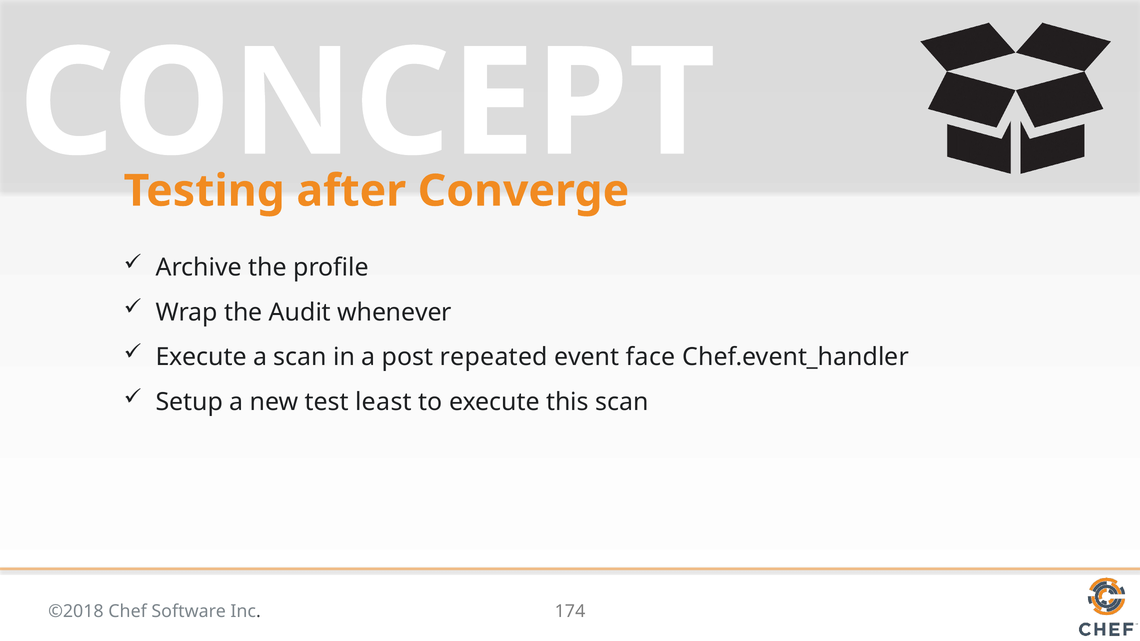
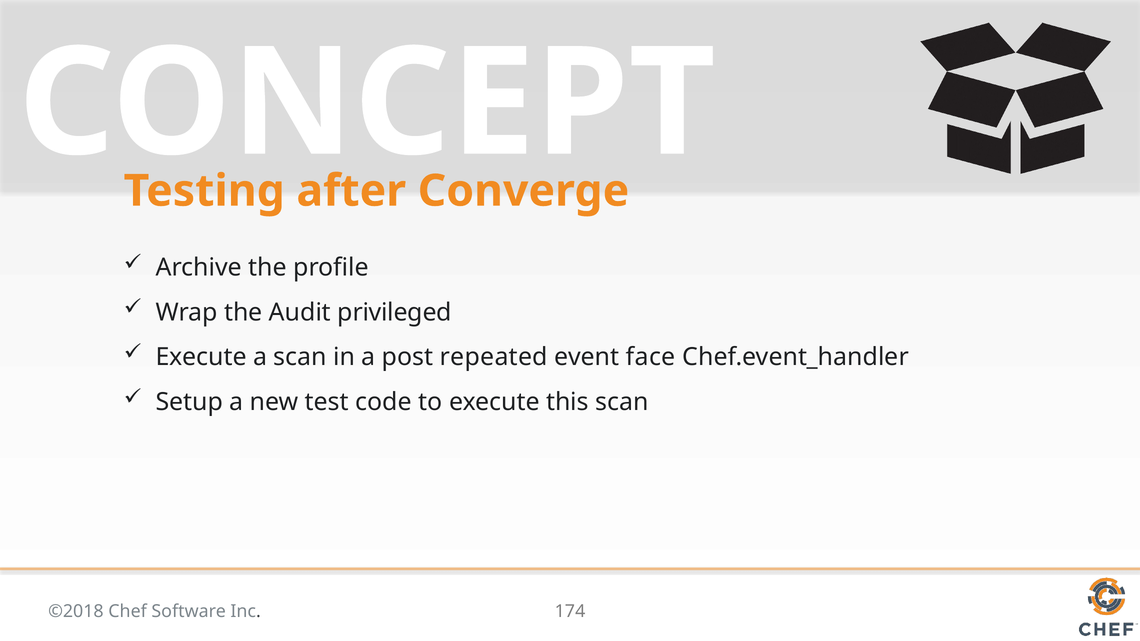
whenever: whenever -> privileged (395, 312)
least: least -> code (384, 402)
